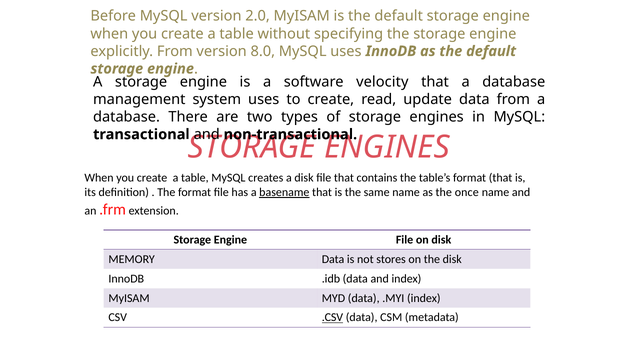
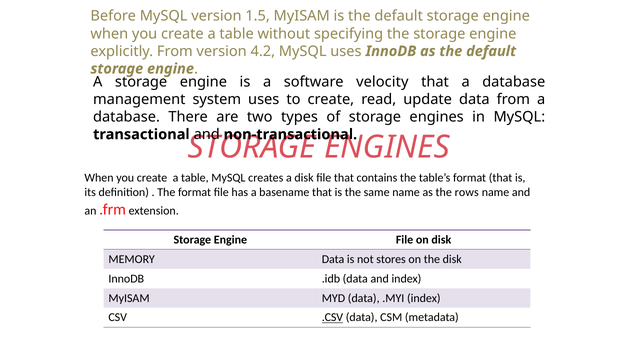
2.0: 2.0 -> 1.5 (258, 16)
8.0: 8.0 -> 4.2 (263, 51)
basename underline: present -> none (284, 192)
once: once -> rows (467, 192)
